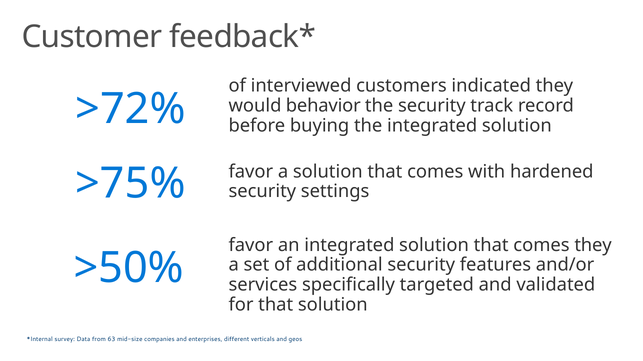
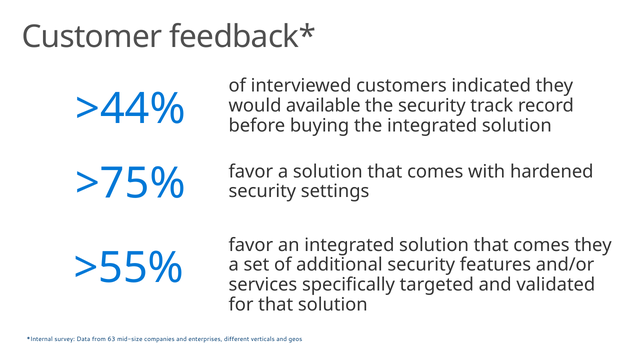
>72%: >72% -> >44% (130, 109)
behavior: behavior -> available (323, 106)
>50%: >50% -> >55% (129, 269)
